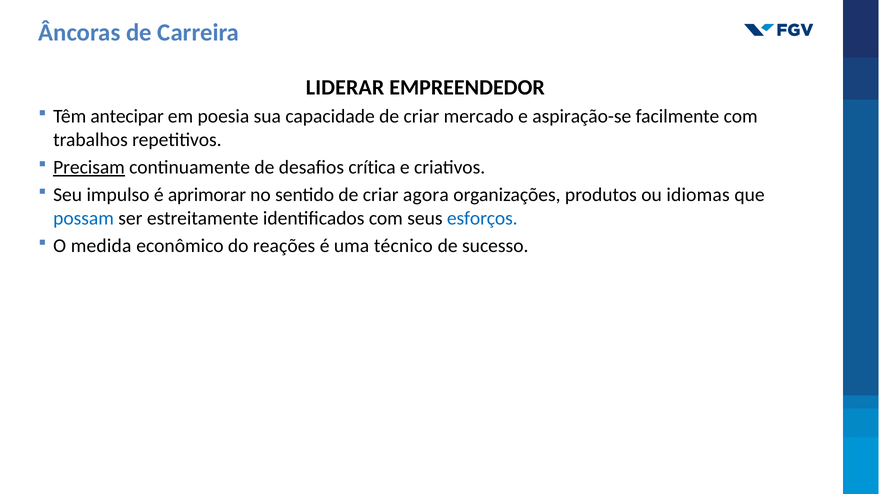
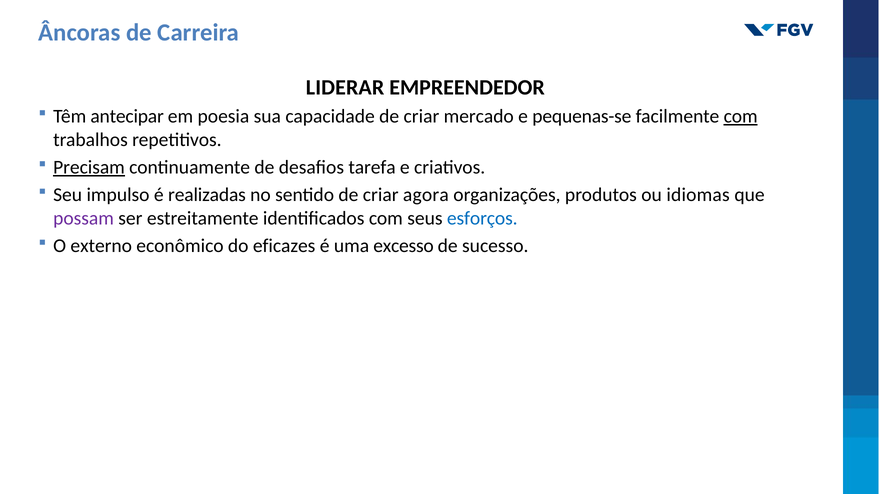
aspiração-se: aspiração-se -> pequenas-se (582, 116)
com underline: none -> present (741, 116)
crítica: crítica -> tarefa (372, 168)
aprimorar: aprimorar -> realizadas (207, 195)
possam colour: blue -> purple (84, 219)
medida: medida -> externo (101, 246)
reações: reações -> eficazes (284, 246)
técnico: técnico -> excesso (404, 246)
